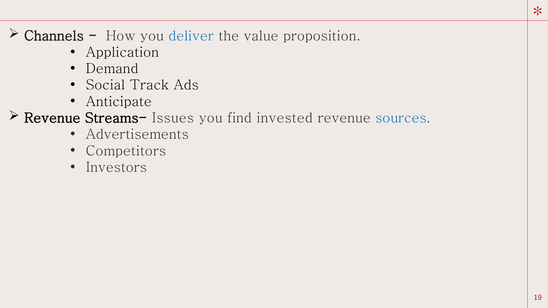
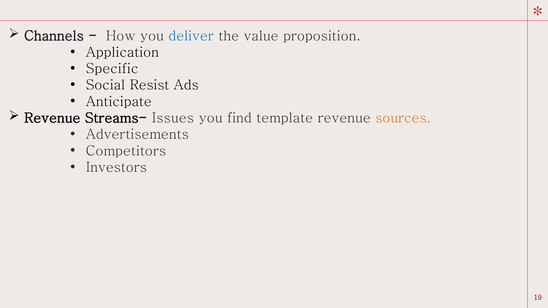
Demand: Demand -> Specific (112, 69)
Track: Track -> Resist (149, 85)
invested: invested -> template (285, 118)
sources colour: blue -> orange (403, 118)
